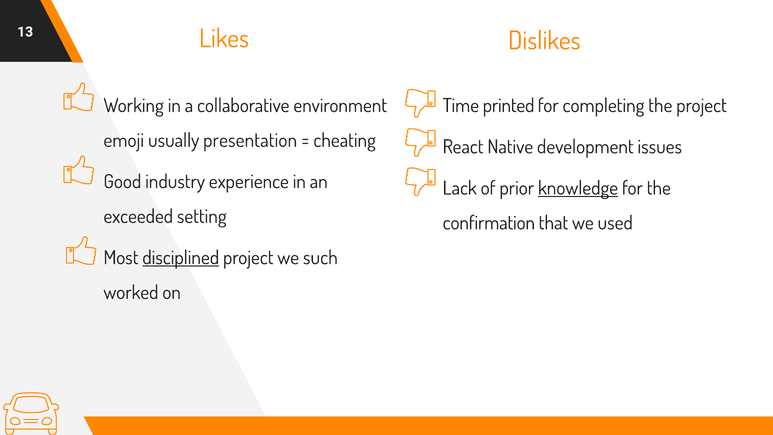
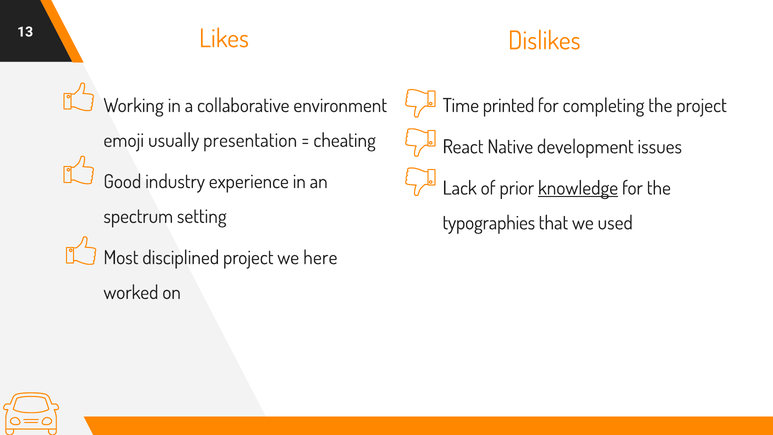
exceeded: exceeded -> spectrum (138, 216)
confirmation: confirmation -> typographies (489, 223)
disciplined underline: present -> none (181, 258)
such: such -> here (320, 258)
